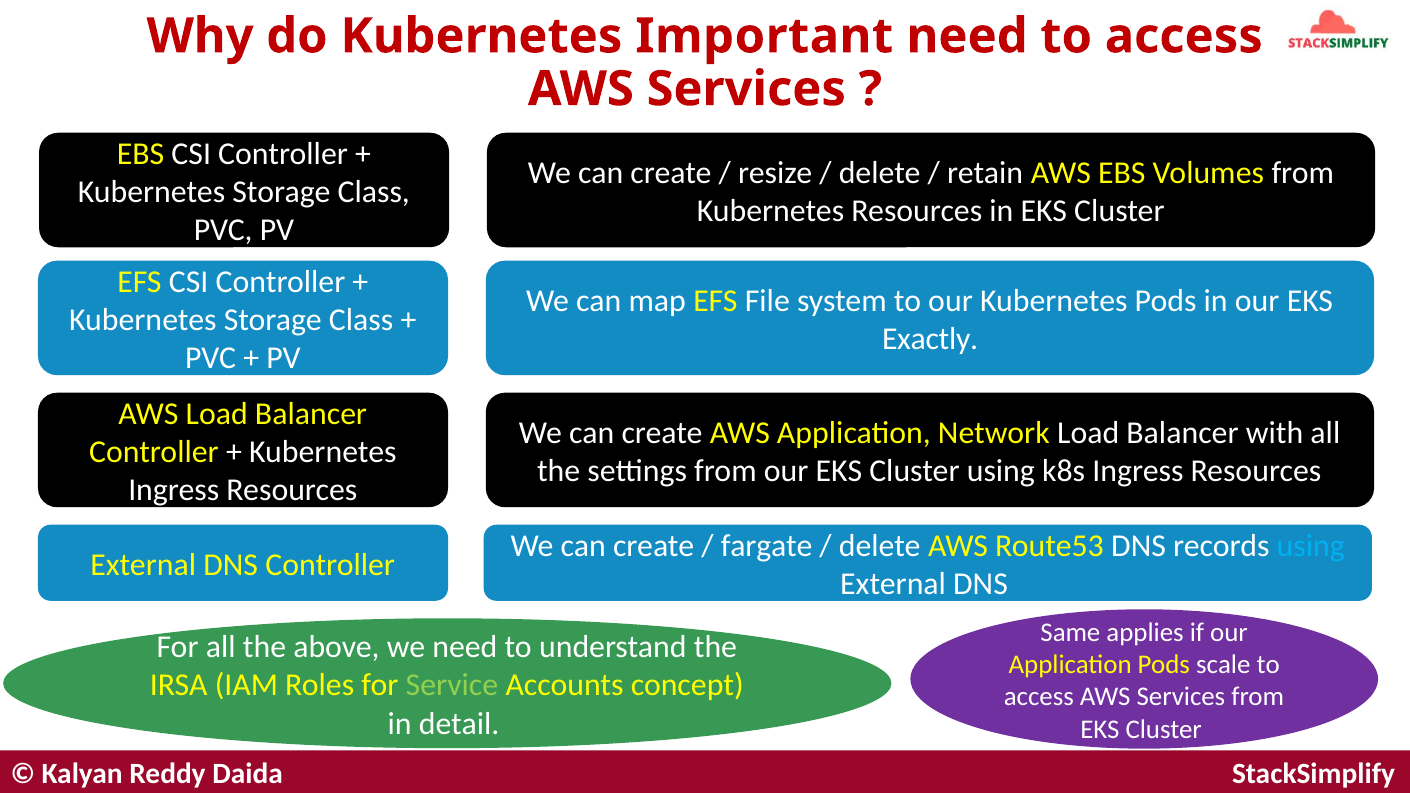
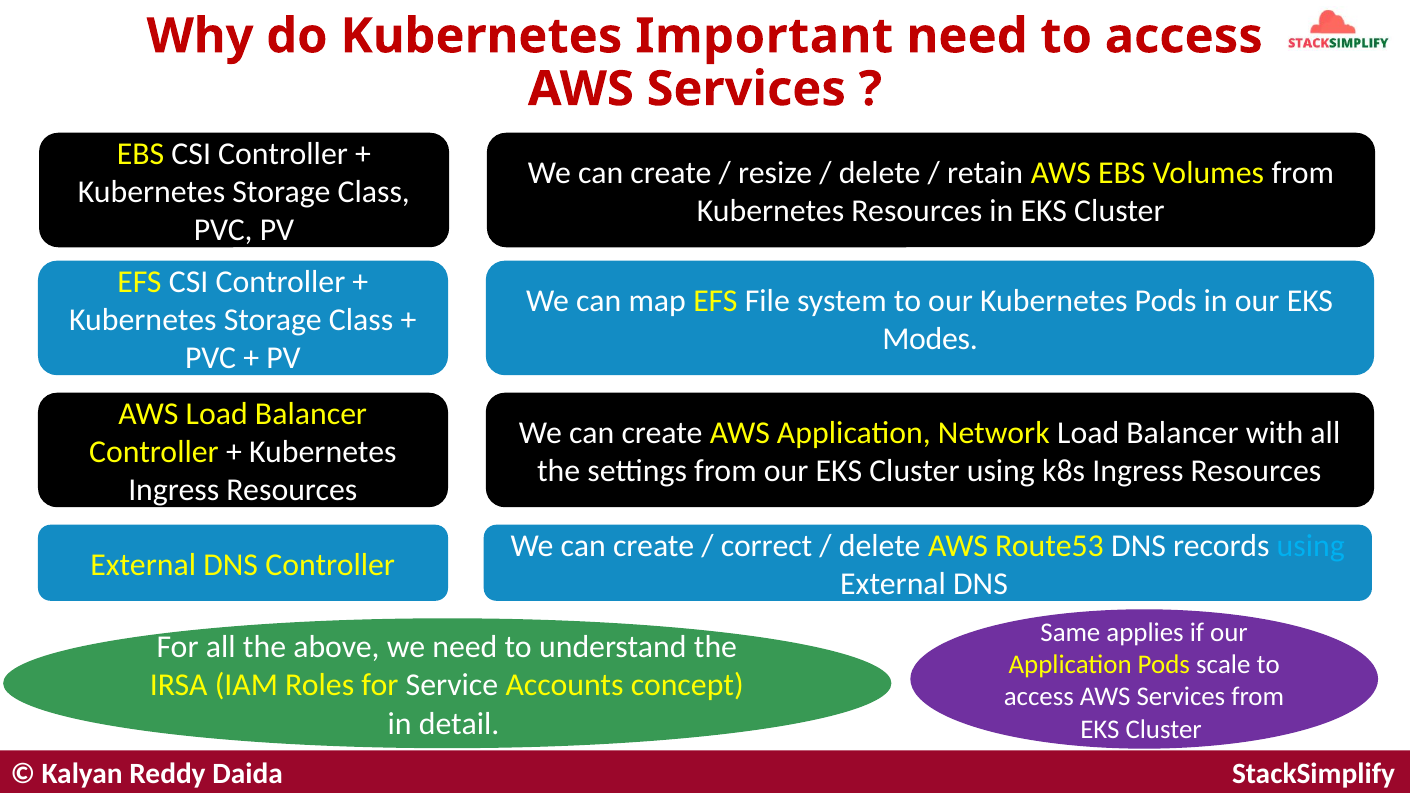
Exactly: Exactly -> Modes (930, 339)
fargate: fargate -> correct (767, 546)
Service colour: light green -> white (452, 686)
